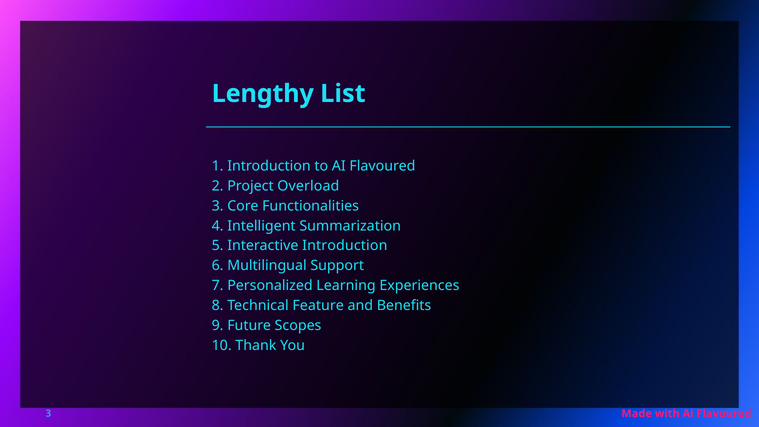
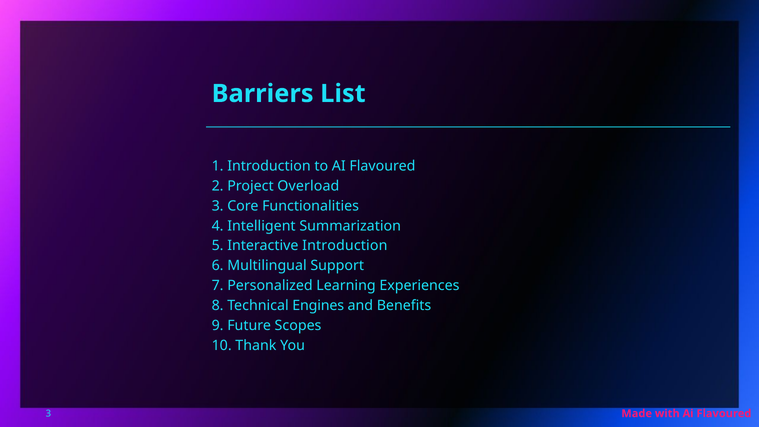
Lengthy: Lengthy -> Barriers (263, 94)
Feature: Feature -> Engines (318, 305)
